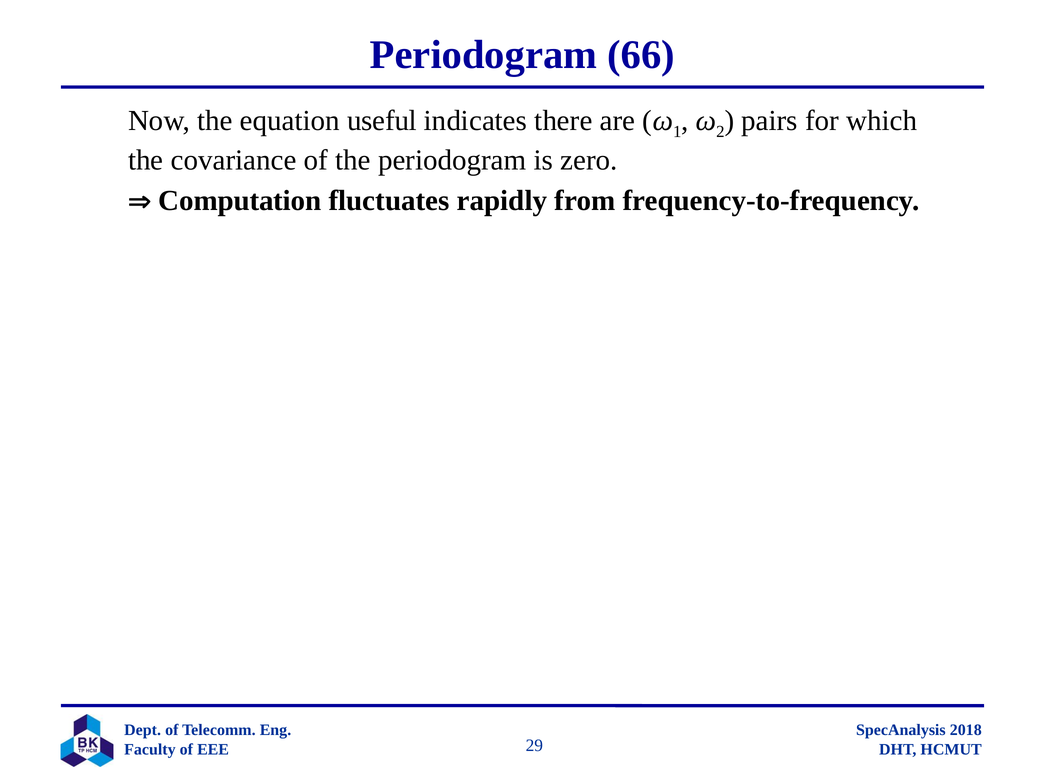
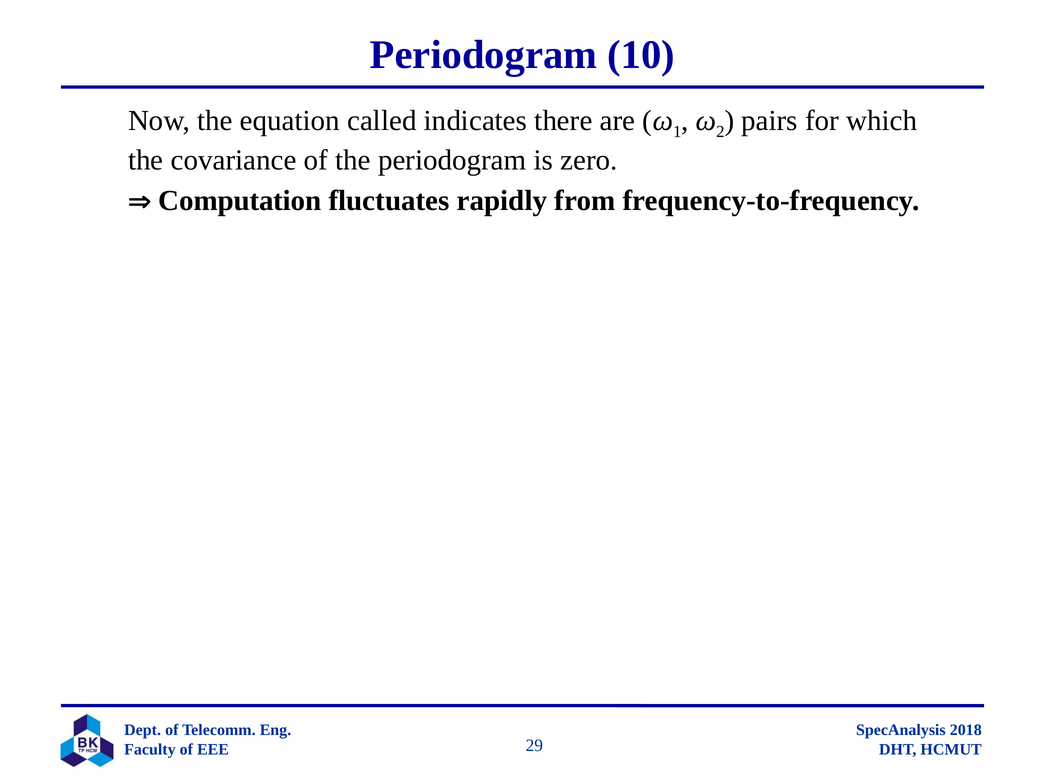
66: 66 -> 10 (641, 55)
useful: useful -> called (382, 120)
